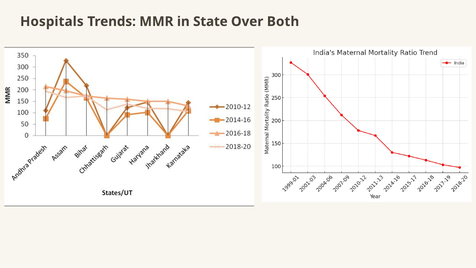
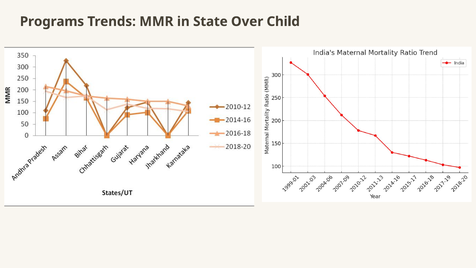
Hospitals: Hospitals -> Programs (52, 22)
Both: Both -> Child (283, 22)
